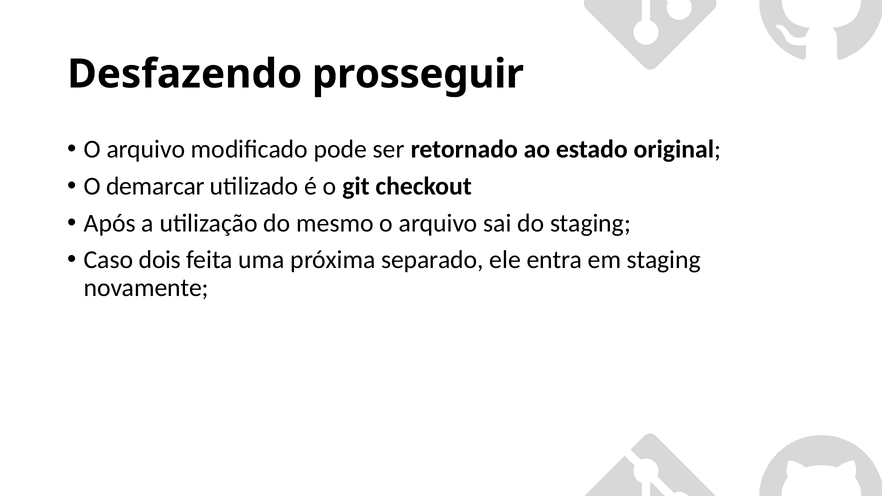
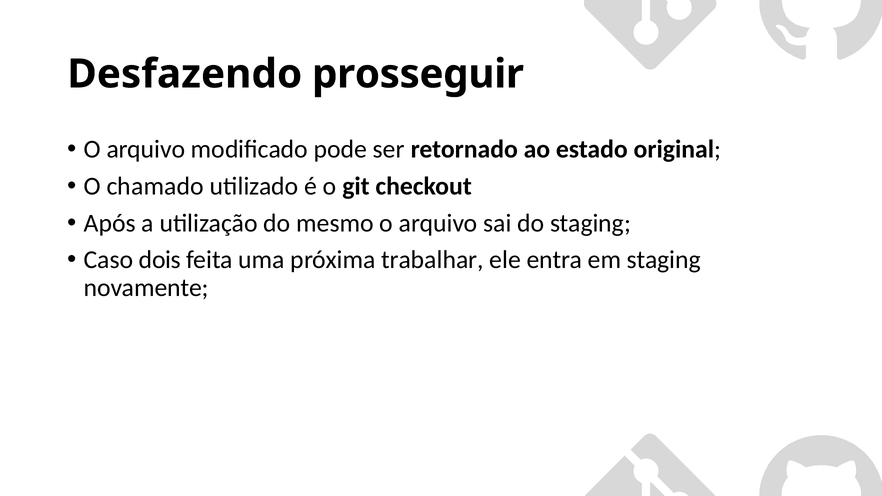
demarcar: demarcar -> chamado (155, 186)
separado: separado -> trabalhar (432, 260)
